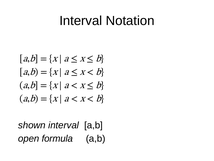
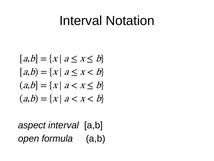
shown: shown -> aspect (32, 125)
